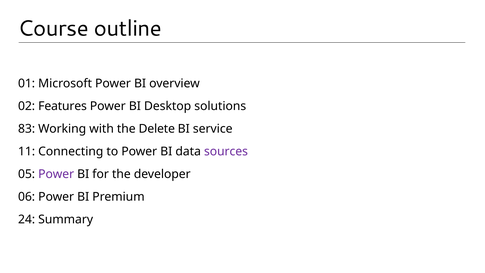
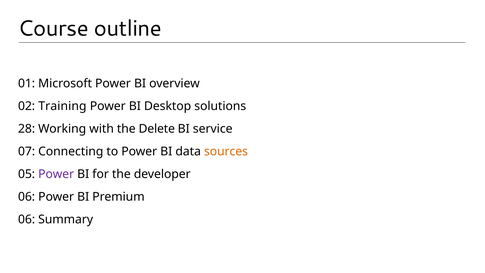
Features: Features -> Training (62, 106)
83: 83 -> 28 (27, 129)
11: 11 -> 07 (27, 151)
sources colour: purple -> orange (226, 151)
24: 24 -> 06 (27, 219)
